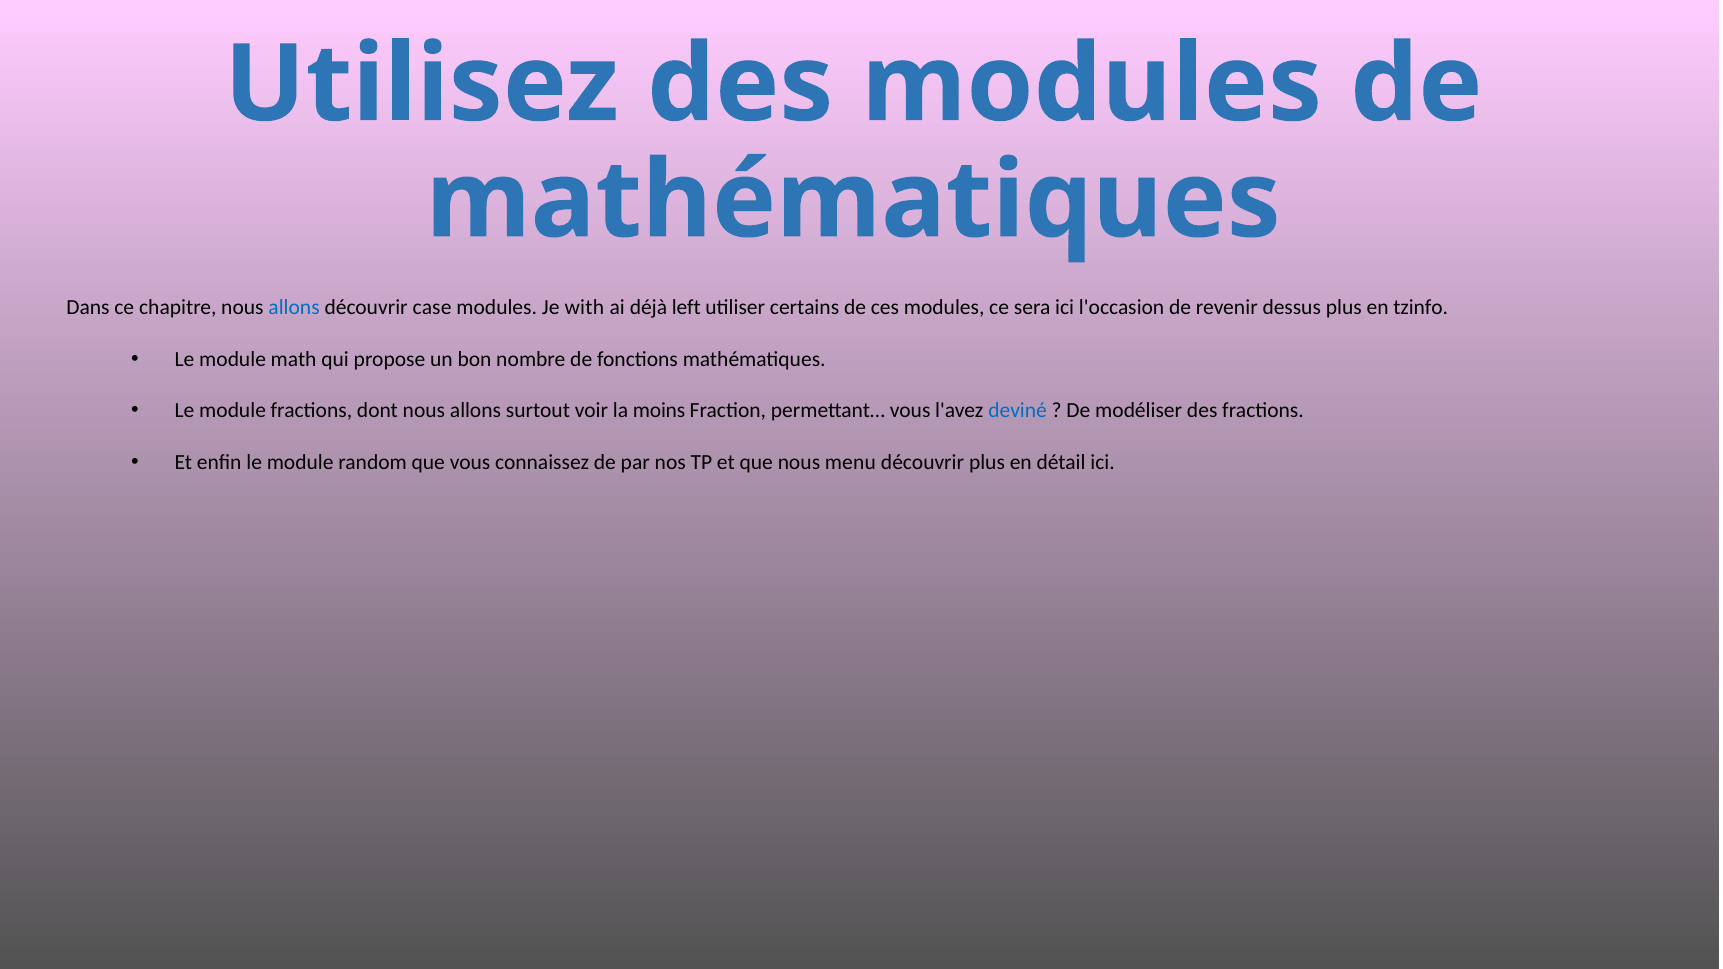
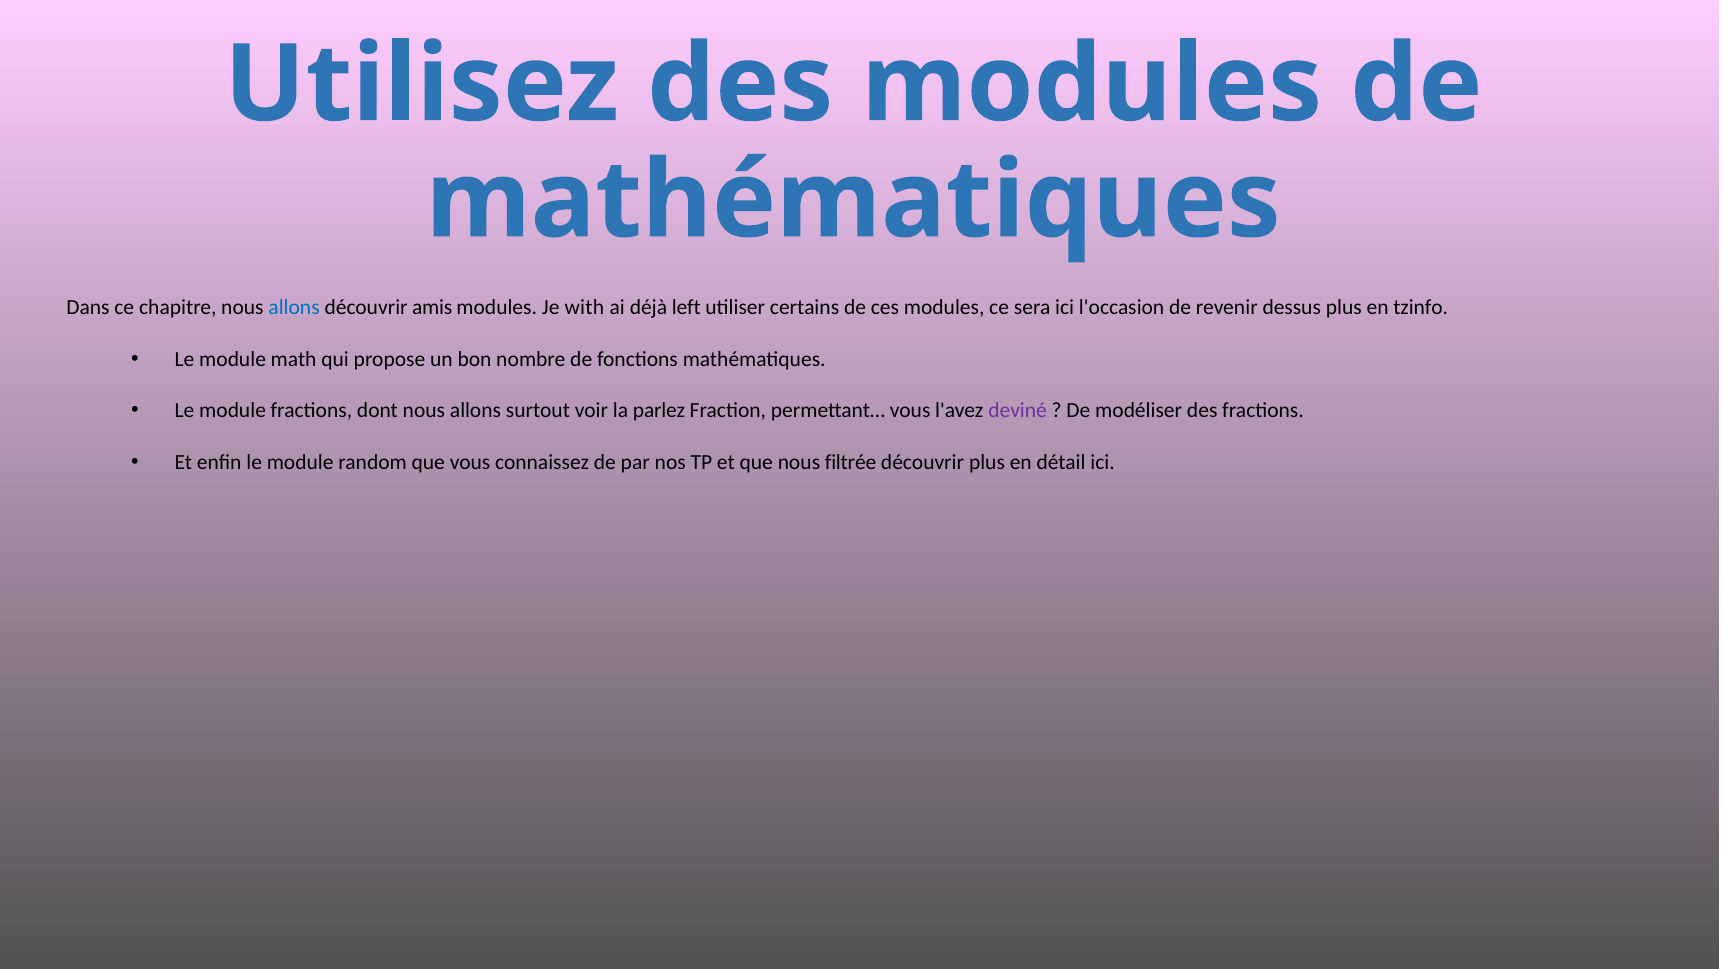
case: case -> amis (432, 308)
moins: moins -> parlez (659, 411)
deviné colour: blue -> purple (1018, 411)
menu: menu -> filtrée (851, 463)
